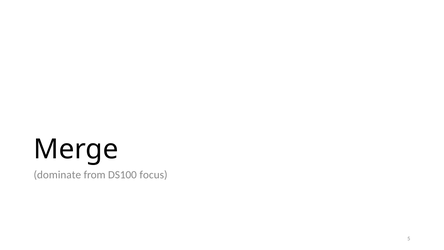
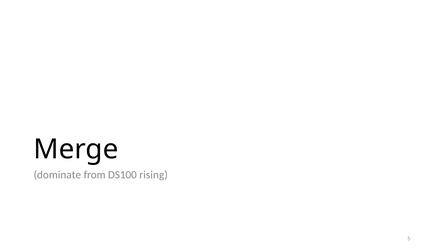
focus: focus -> rising (154, 175)
